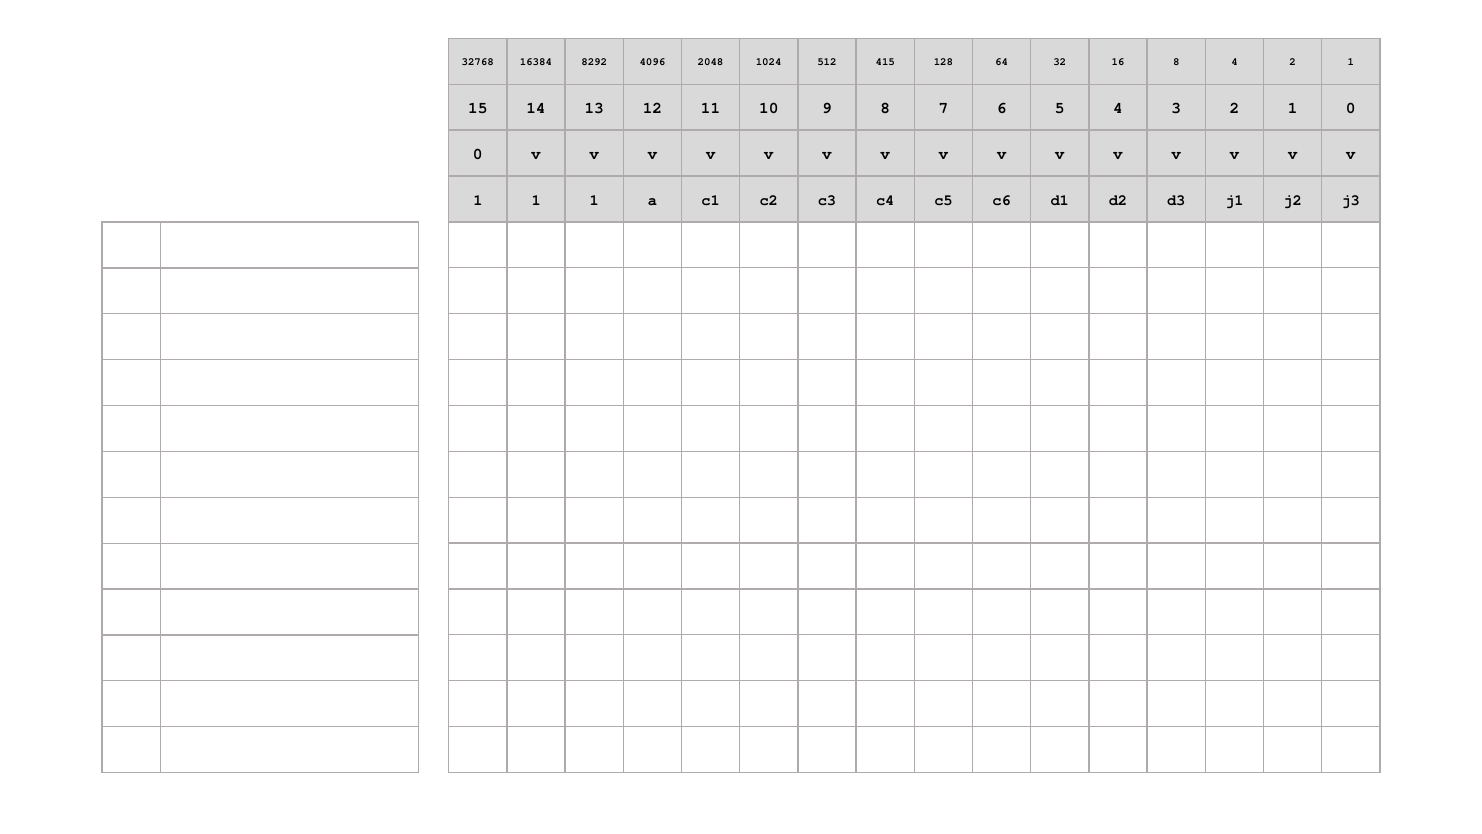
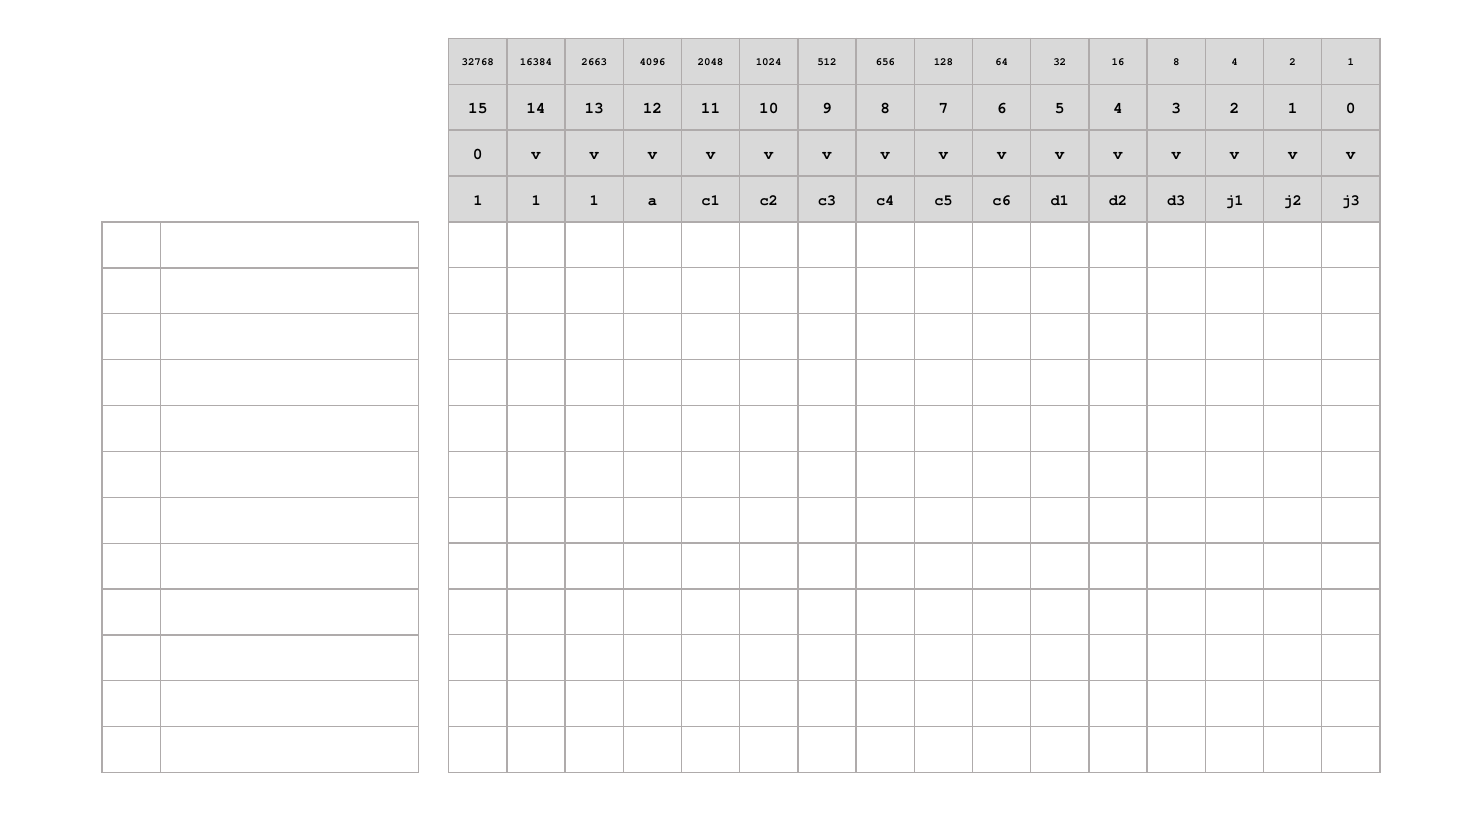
8292: 8292 -> 2663 (594, 62)
415: 415 -> 656 (885, 62)
